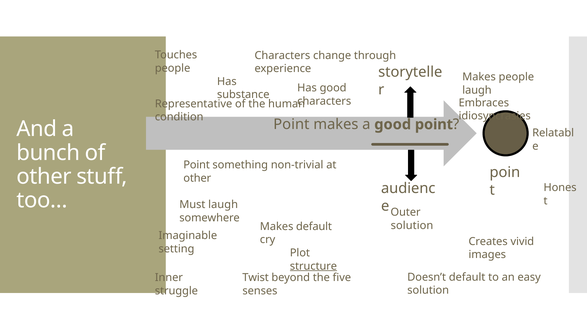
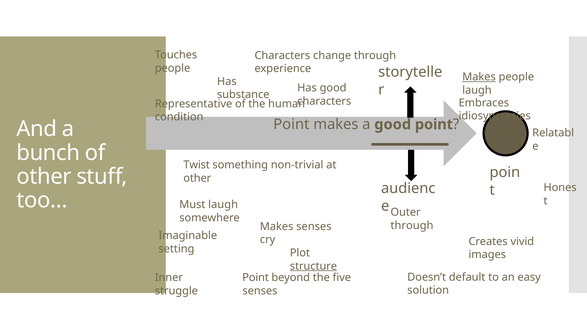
Makes underline: none -> present (479, 77)
Point: Point -> Twist (197, 165)
solution: solution -> through (412, 226)
Makes default: default -> senses (314, 227)
Twist: Twist -> Point (256, 278)
